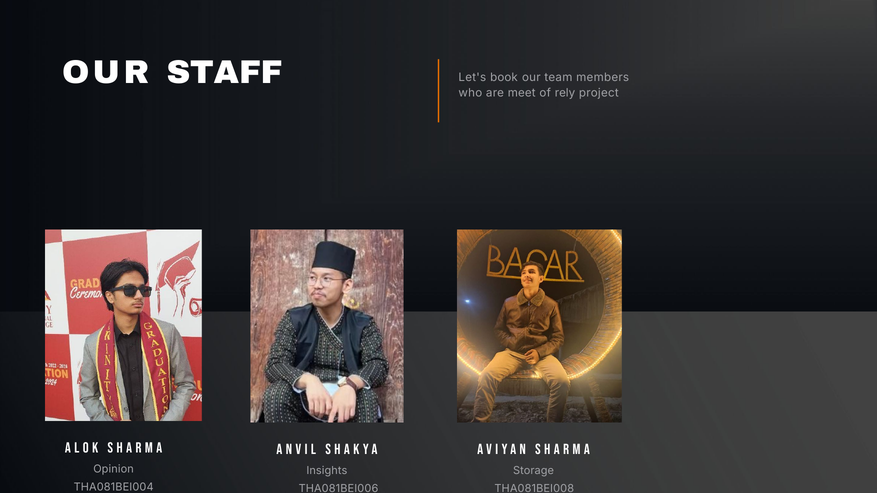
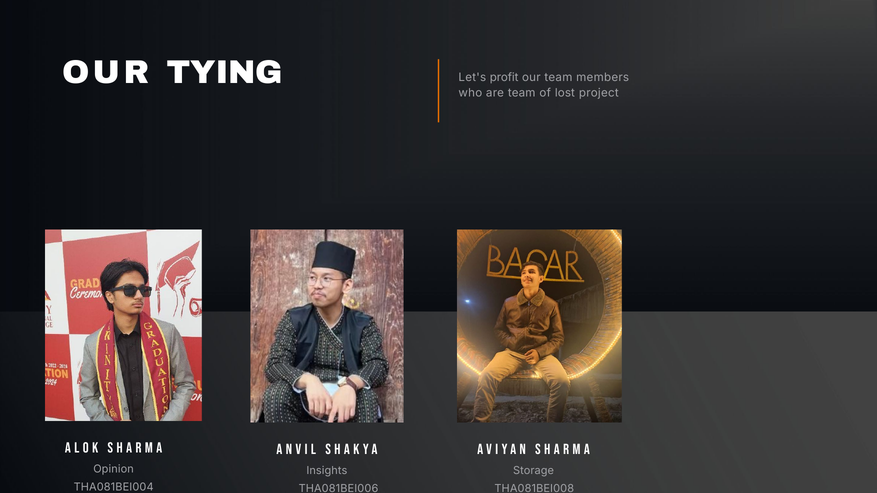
STAFF: STAFF -> TYING (225, 73)
book: book -> profit (504, 77)
are meet: meet -> team (522, 93)
rely: rely -> lost (565, 93)
